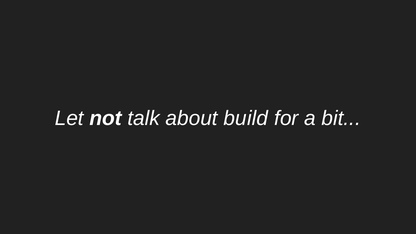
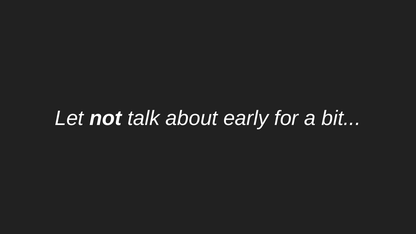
build: build -> early (246, 118)
